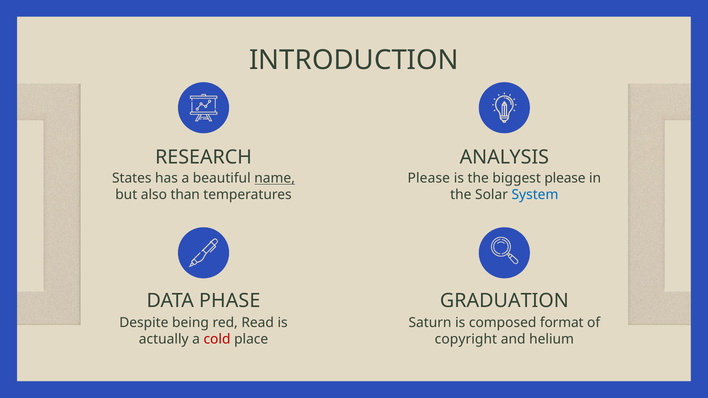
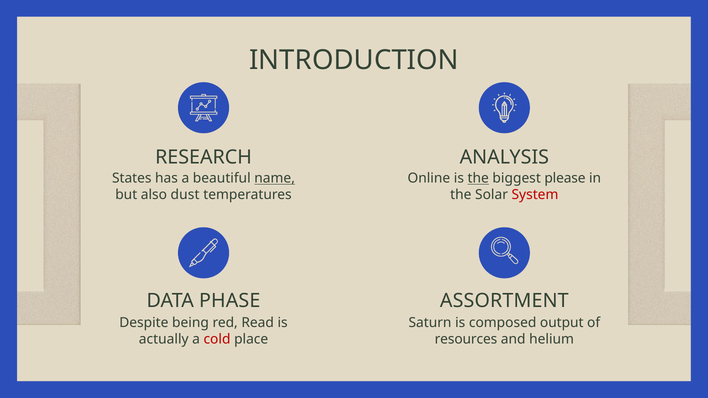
Please: Please -> Online (429, 179)
the underline: none -> present (478, 179)
than: than -> dust (185, 195)
System colour: blue -> red (535, 195)
GRADUATION: GRADUATION -> ASSORTMENT (504, 301)
format: format -> output (562, 323)
copyright: copyright -> resources (466, 339)
